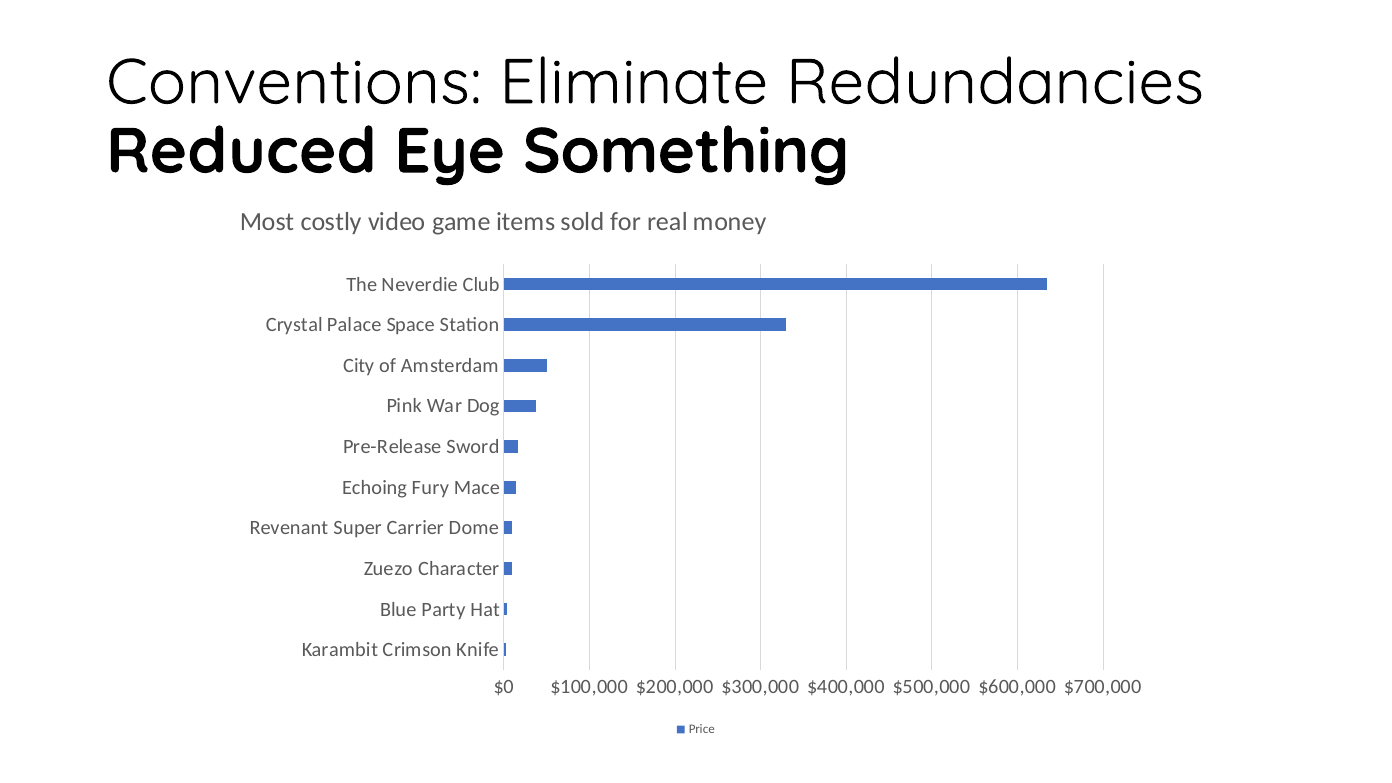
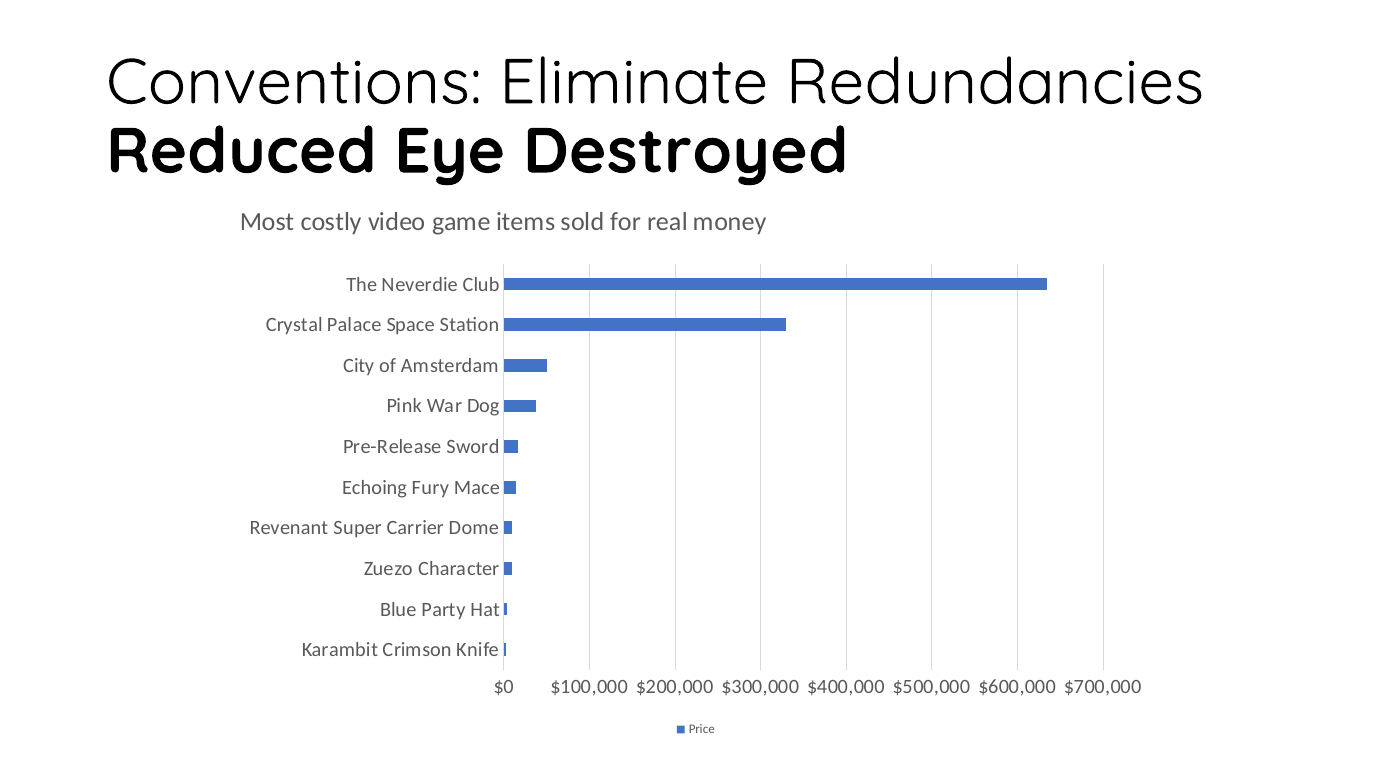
Something: Something -> Destroyed (686, 151)
